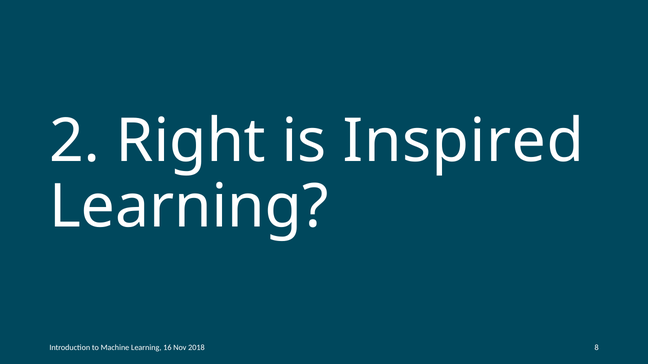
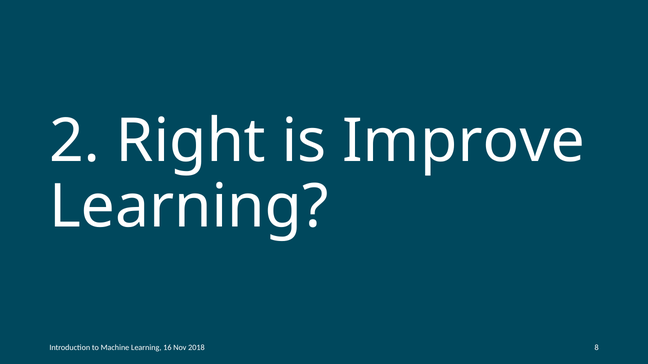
Inspired: Inspired -> Improve (464, 141)
